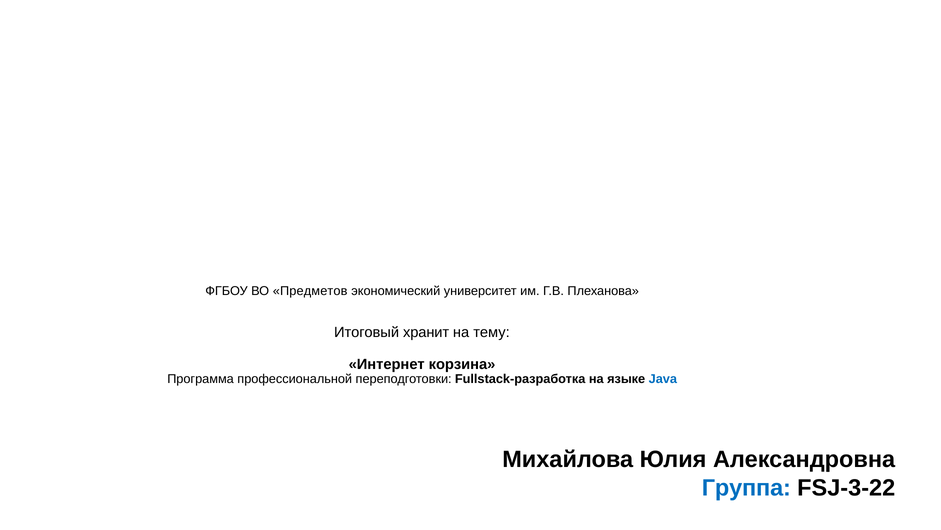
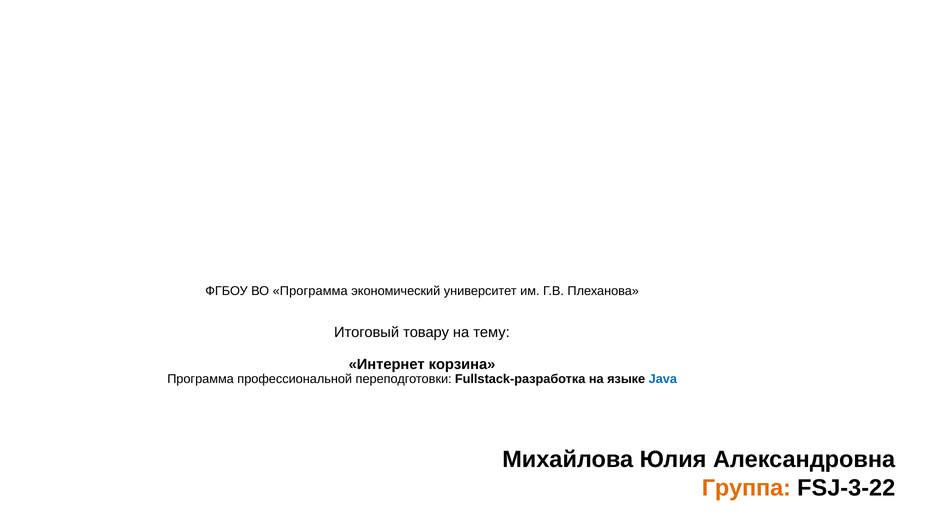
ВО Предметов: Предметов -> Программа (310, 291)
хранит: хранит -> товару (426, 332)
Группа colour: blue -> orange (746, 487)
